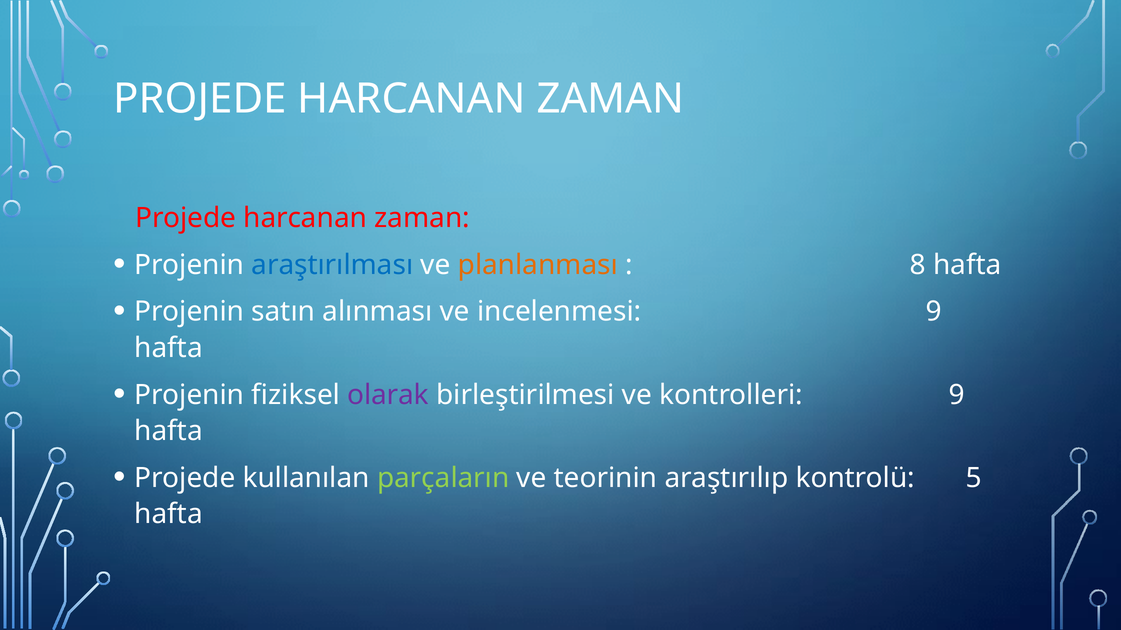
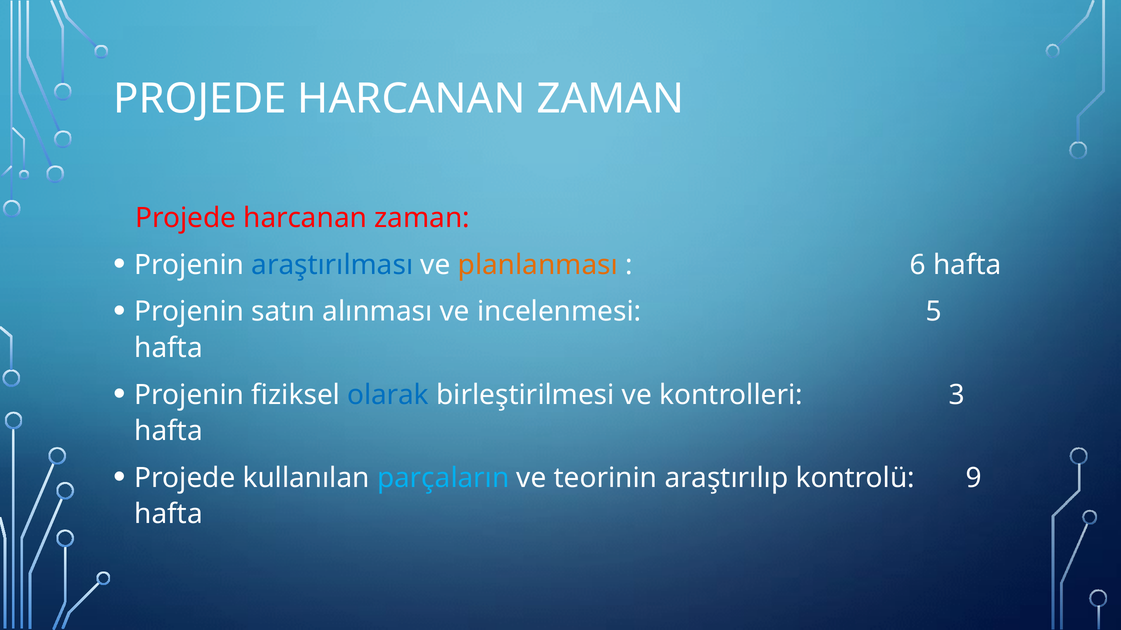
8: 8 -> 6 (918, 265)
incelenmesi 9: 9 -> 5 (934, 312)
olarak colour: purple -> blue (388, 395)
kontrolleri 9: 9 -> 3 (957, 395)
parçaların colour: light green -> light blue (443, 478)
5: 5 -> 9 (974, 478)
